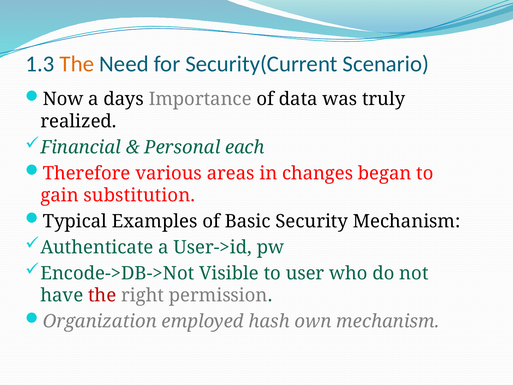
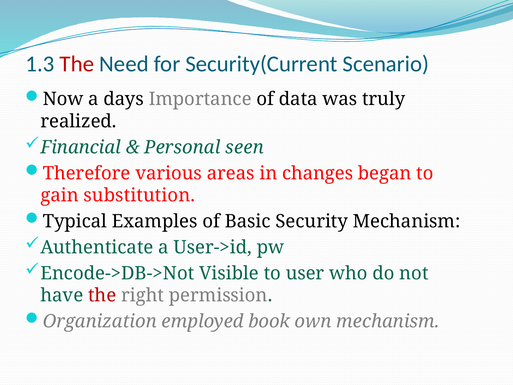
The colour: orange -> red (77, 64)
each: each -> seen (245, 147)
hash: hash -> book (269, 321)
